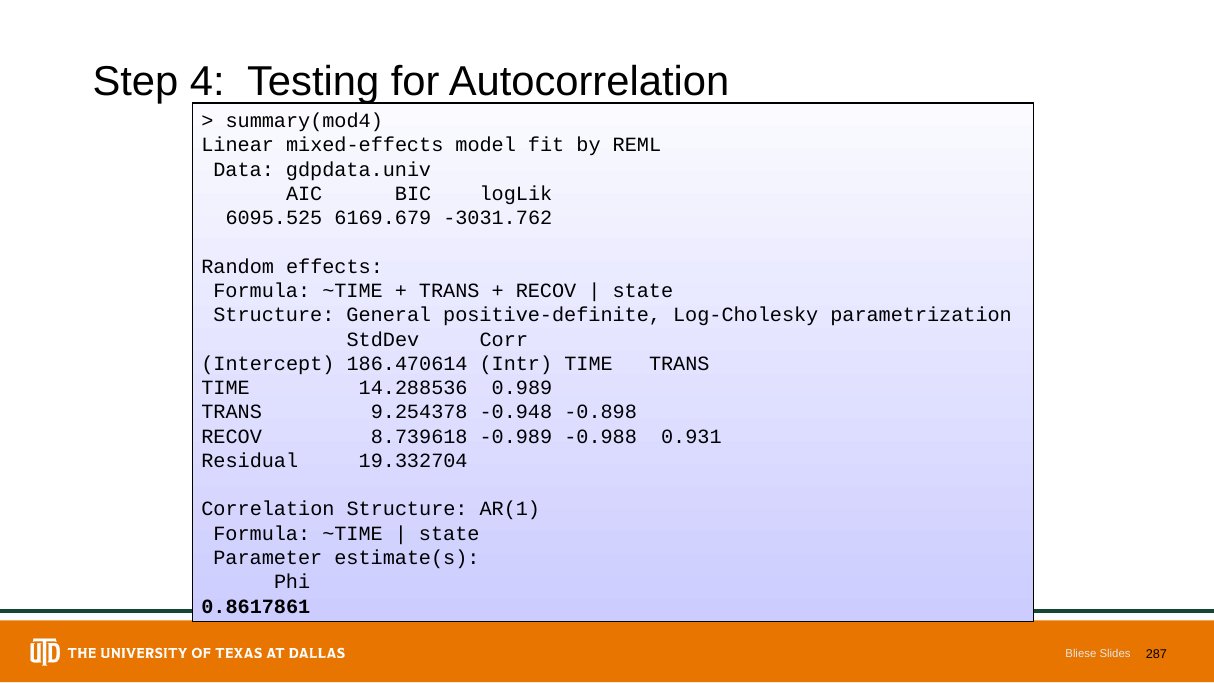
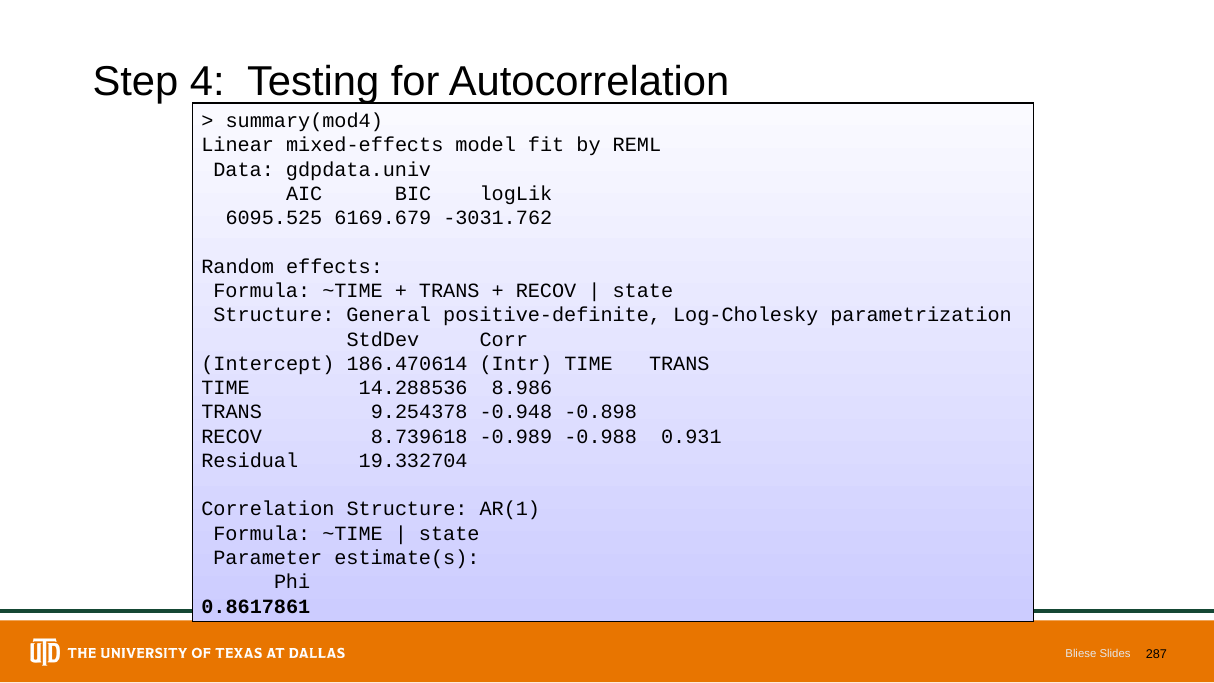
0.989: 0.989 -> 8.986 (522, 388)
